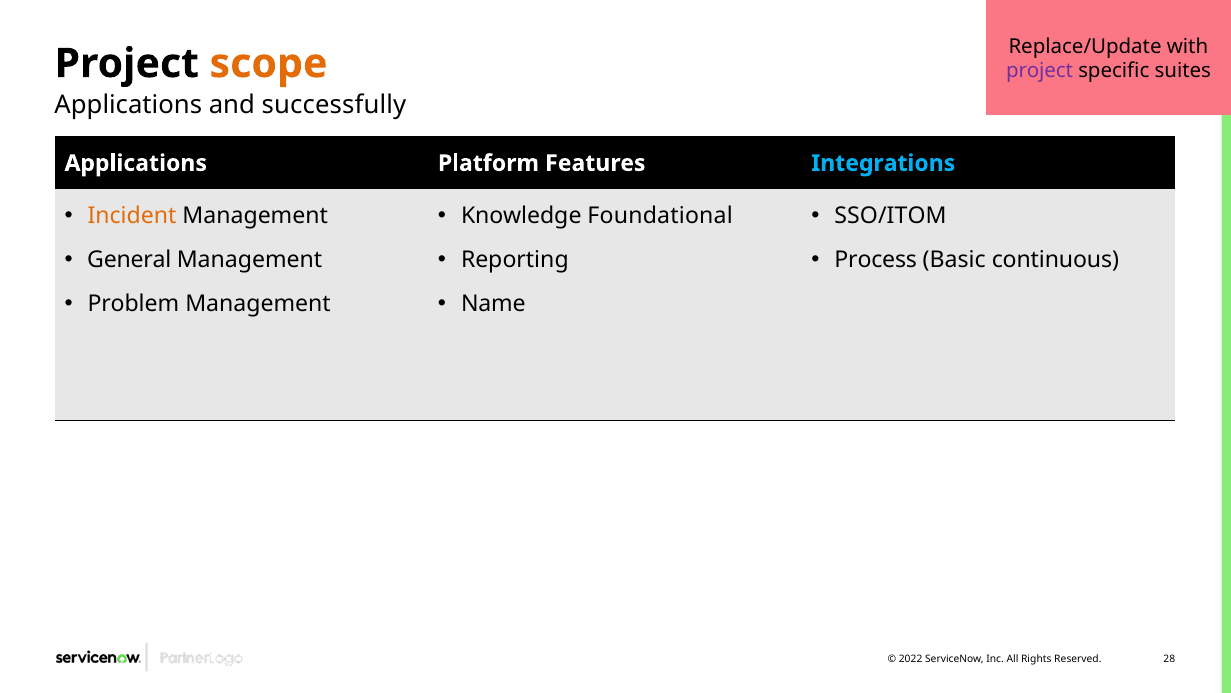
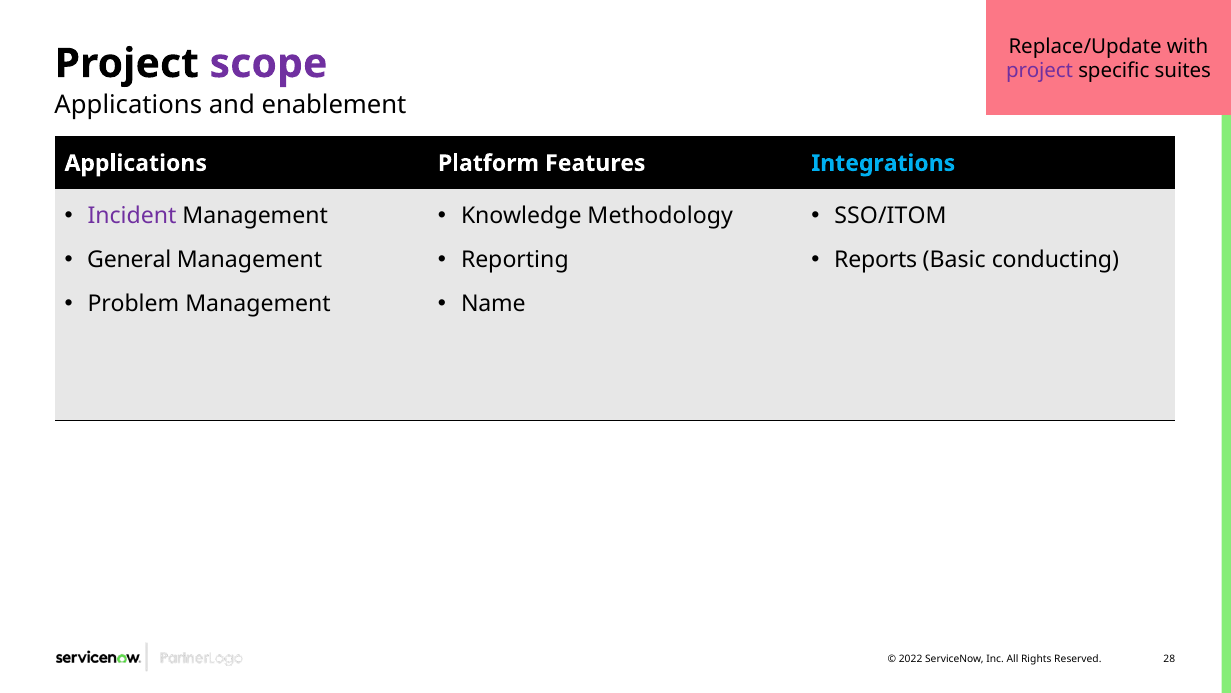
scope colour: orange -> purple (269, 64)
successfully: successfully -> enablement (334, 105)
Incident colour: orange -> purple (132, 216)
Foundational: Foundational -> Methodology (660, 216)
Process: Process -> Reports (876, 260)
continuous: continuous -> conducting (1055, 260)
